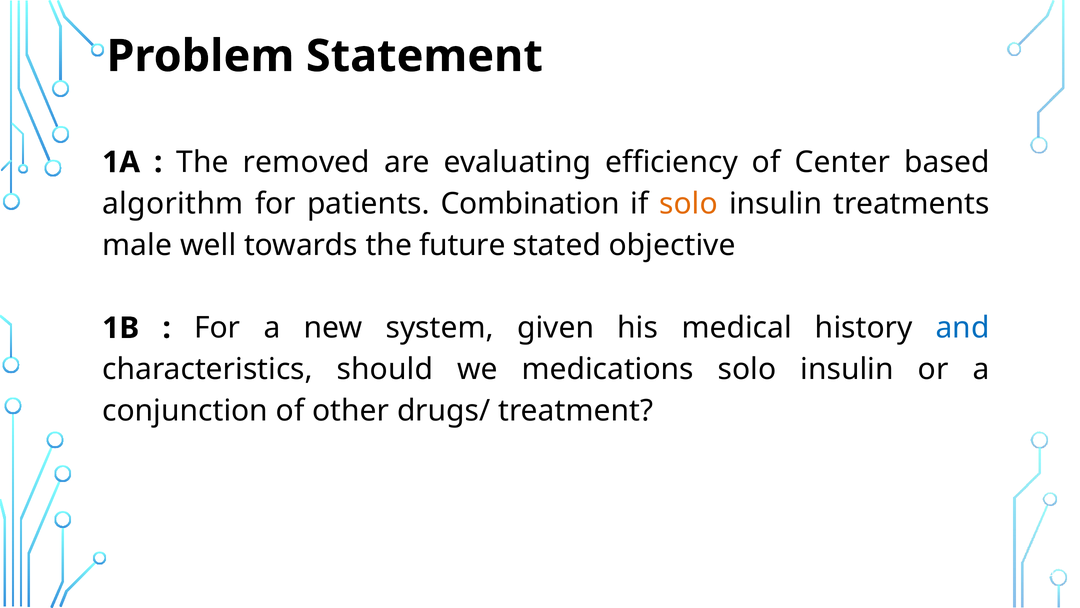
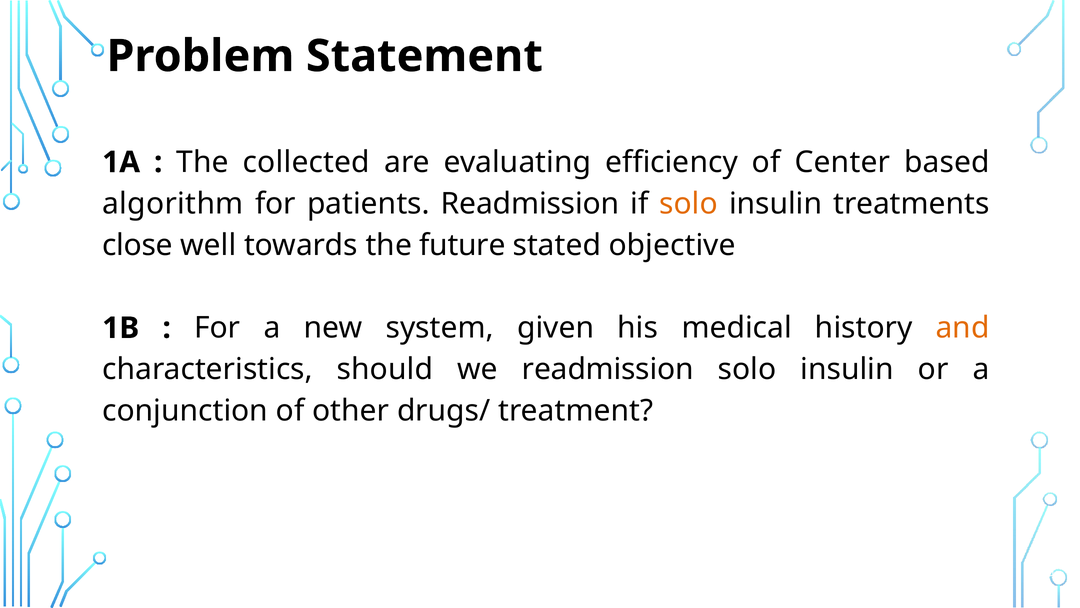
removed: removed -> collected (306, 162)
patients Combination: Combination -> Readmission (530, 204)
male: male -> close (137, 245)
and colour: blue -> orange (963, 328)
we medications: medications -> readmission (608, 369)
